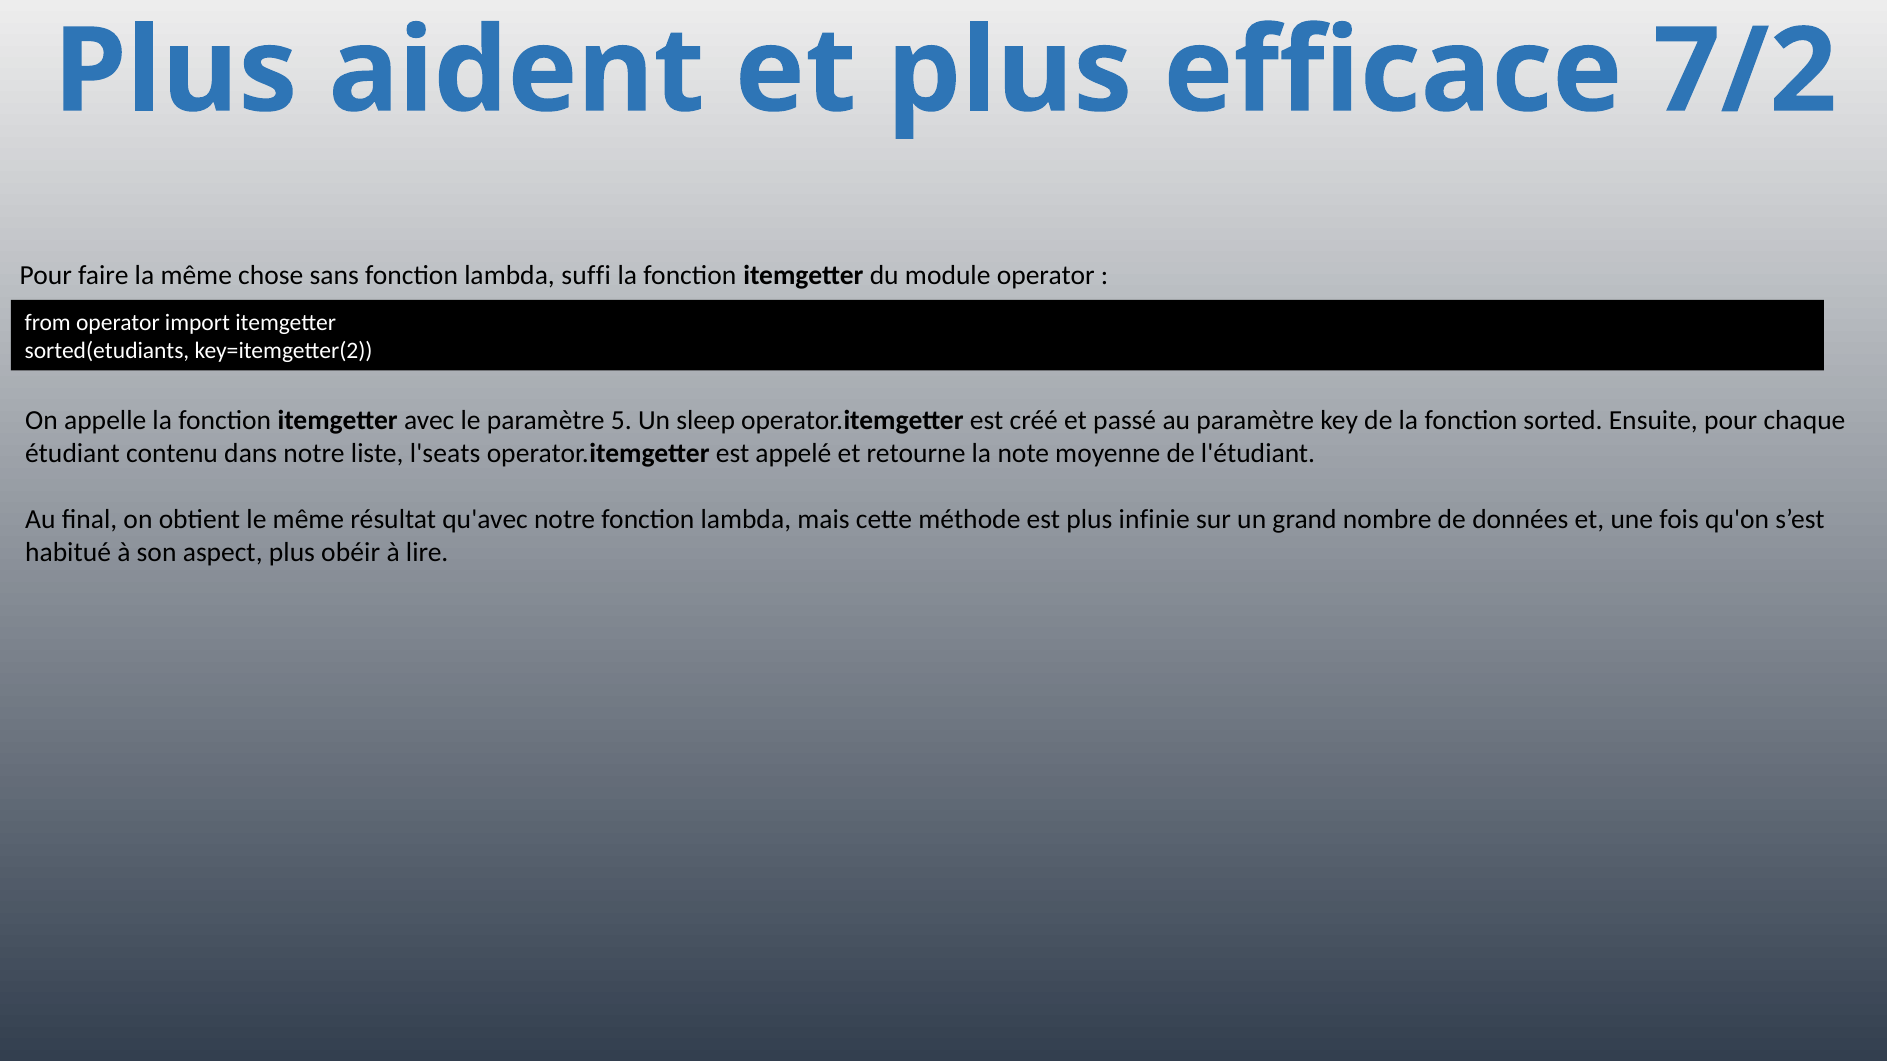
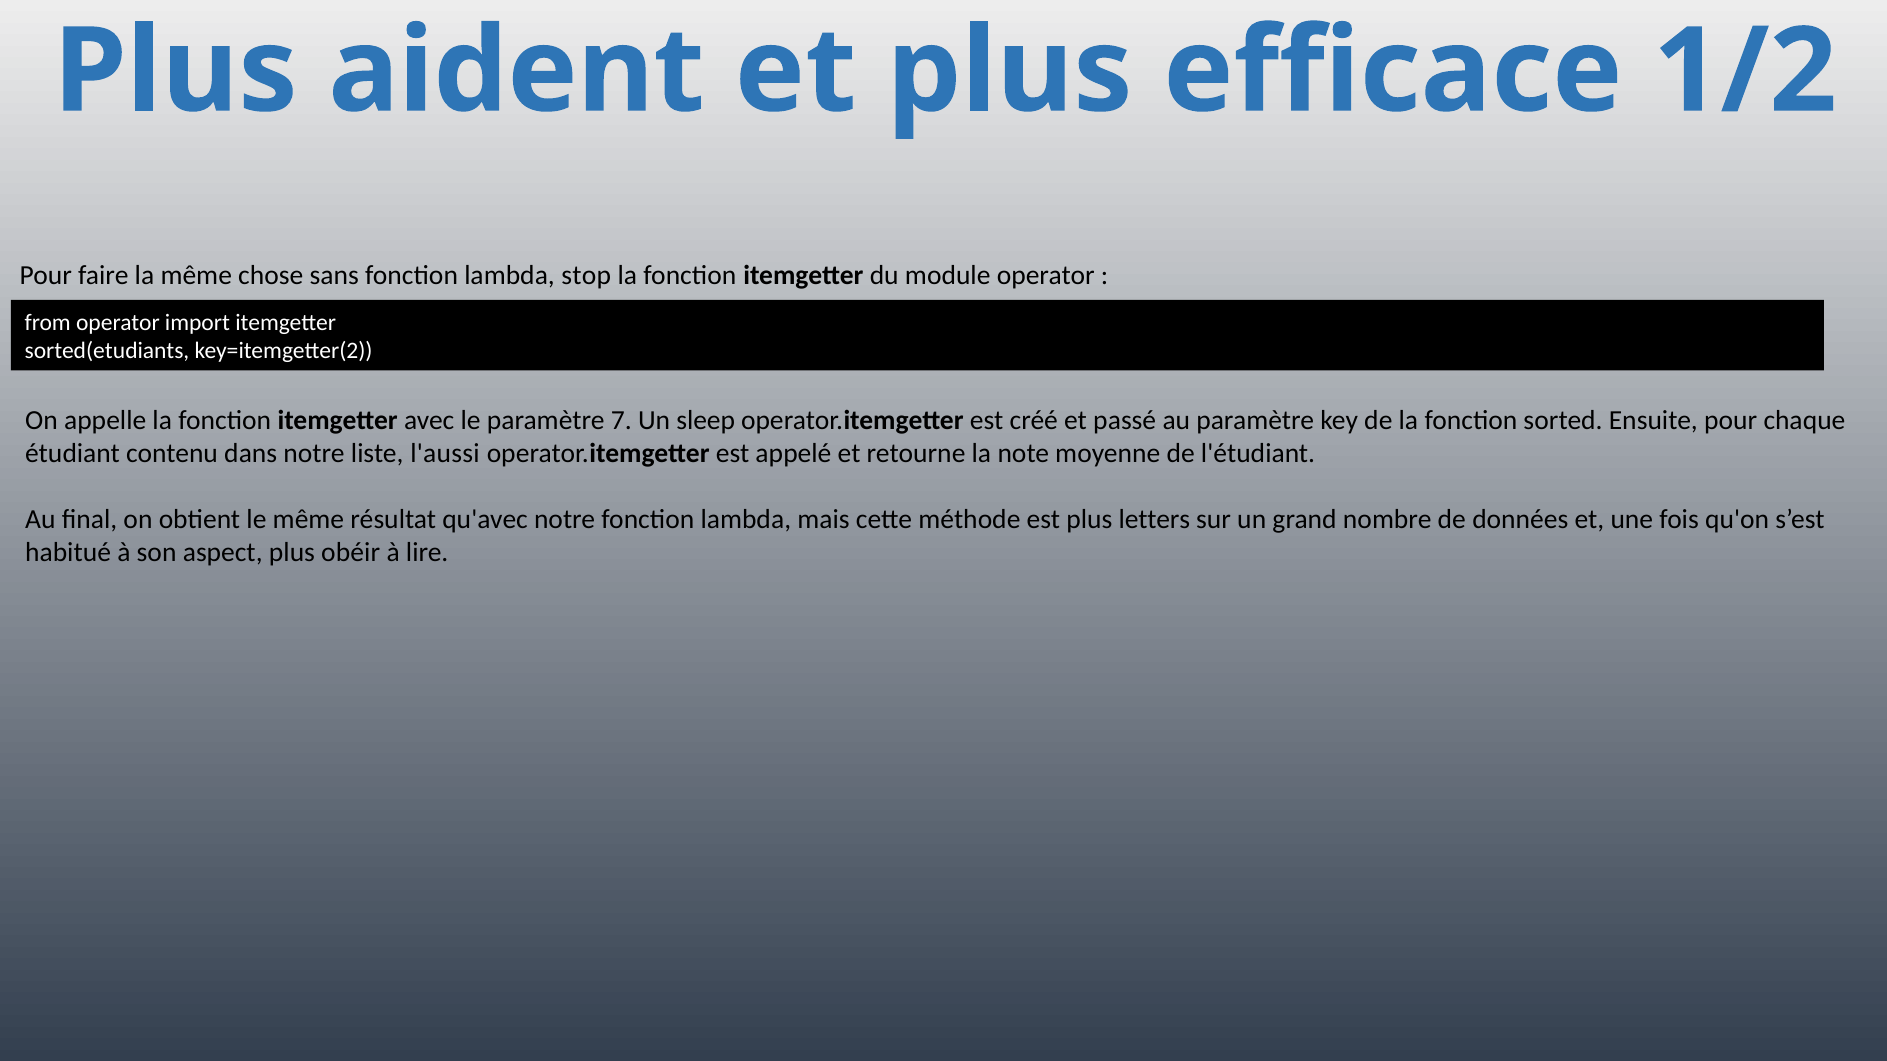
7/2: 7/2 -> 1/2 (1745, 72)
suffi: suffi -> stop (586, 275)
5: 5 -> 7 (621, 421)
l'seats: l'seats -> l'aussi (445, 454)
infinie: infinie -> letters (1154, 520)
